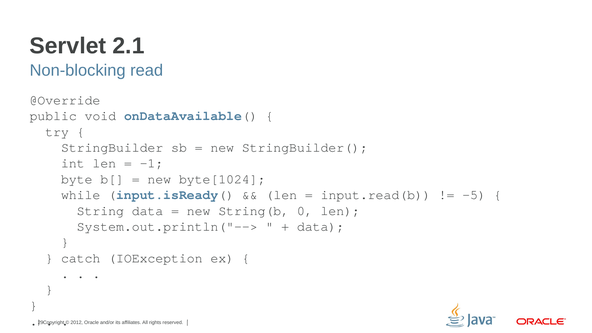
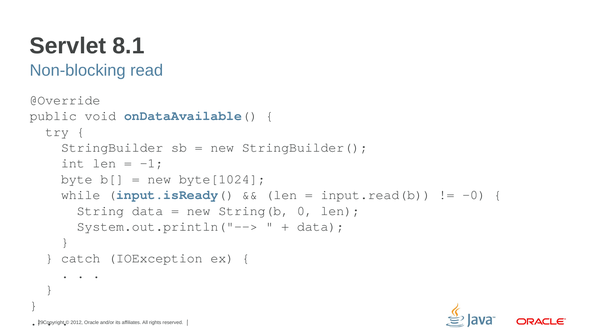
2.1: 2.1 -> 8.1 (128, 46)
-5: -5 -> -0 (474, 195)
